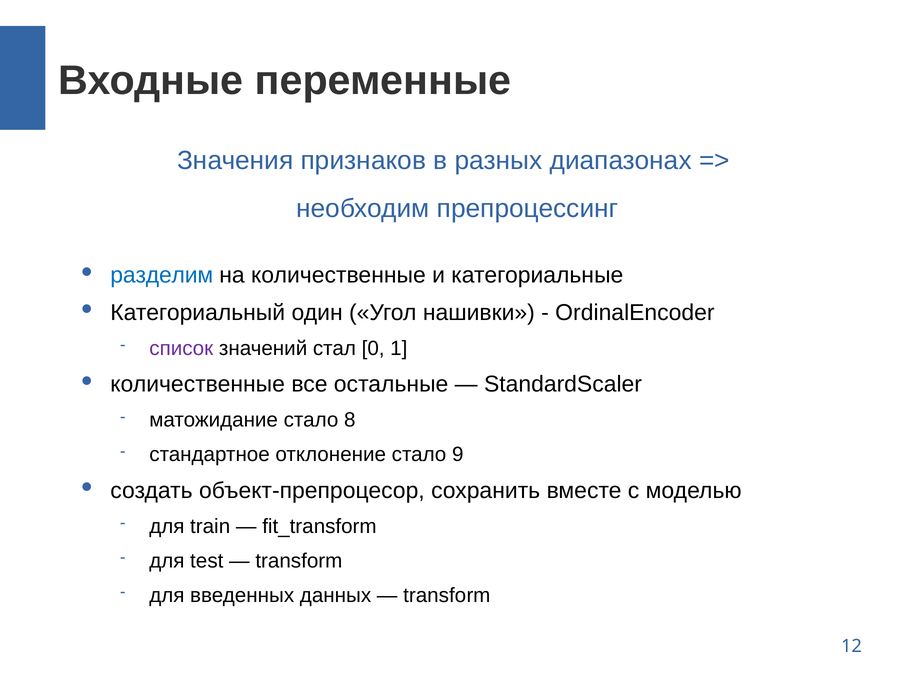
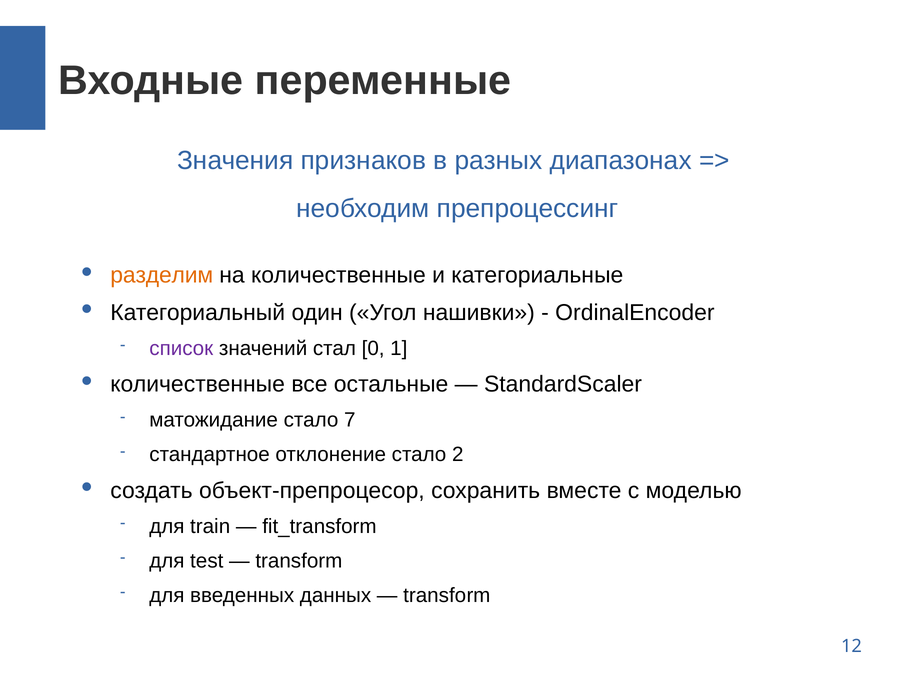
разделим colour: blue -> orange (162, 275)
8: 8 -> 7 (350, 420)
9: 9 -> 2 (458, 454)
